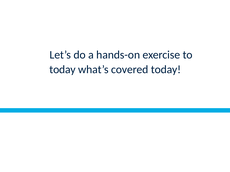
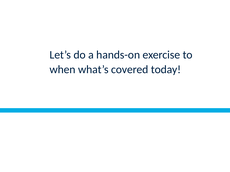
today: today -> when (62, 70)
